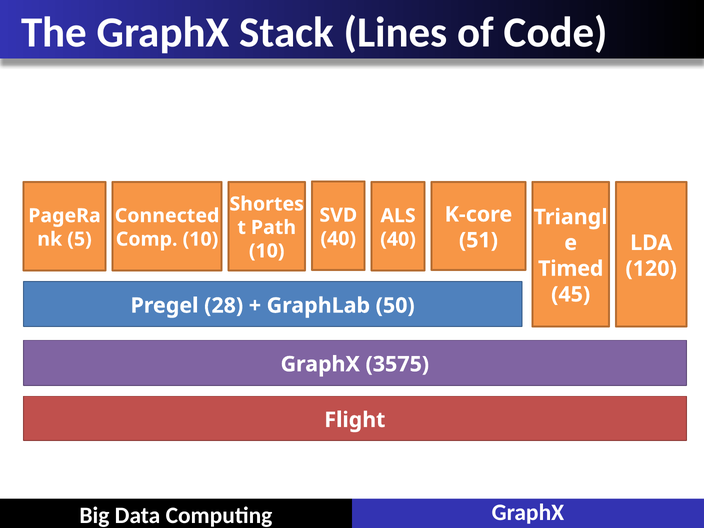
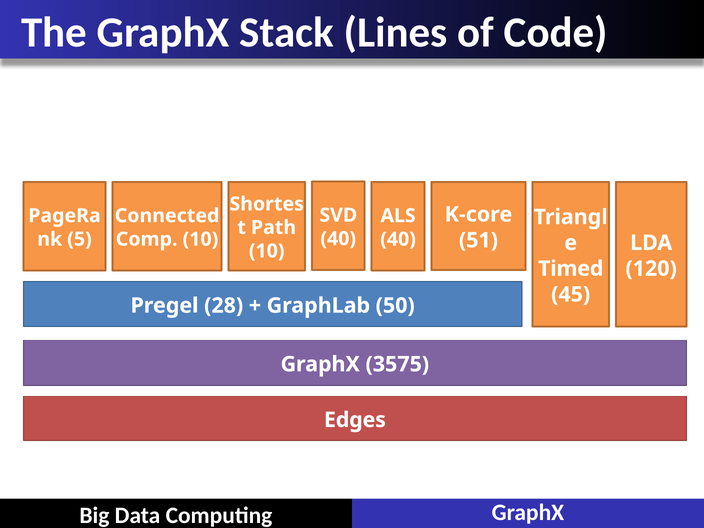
Flight: Flight -> Edges (355, 420)
